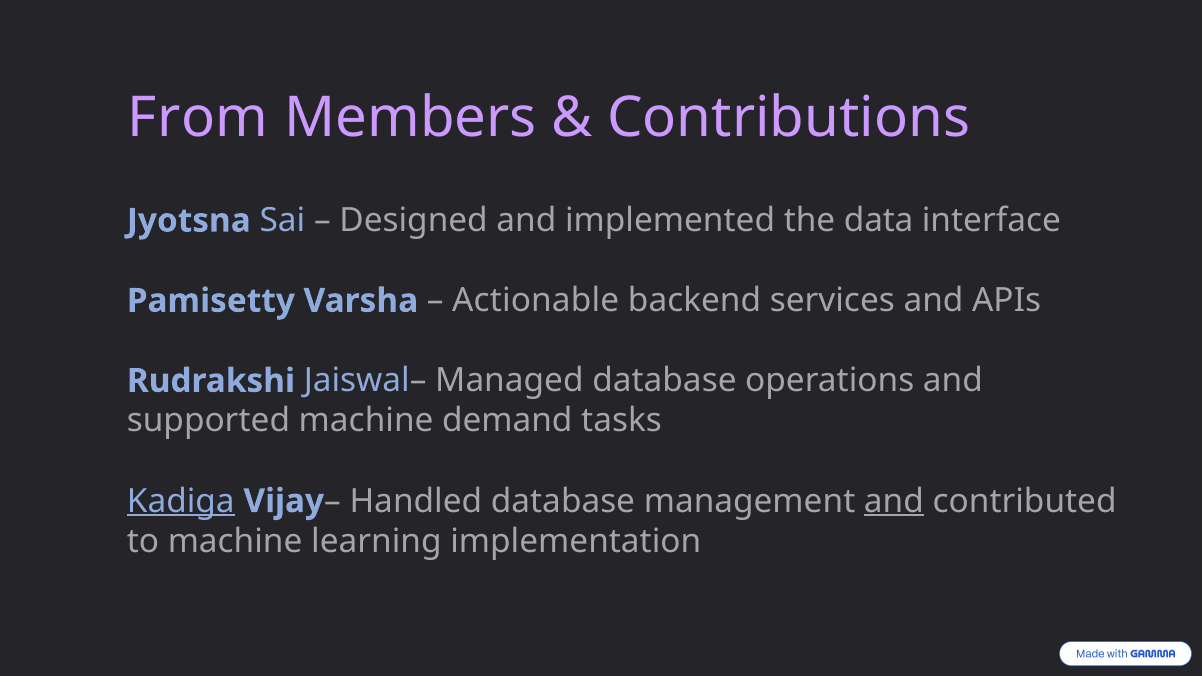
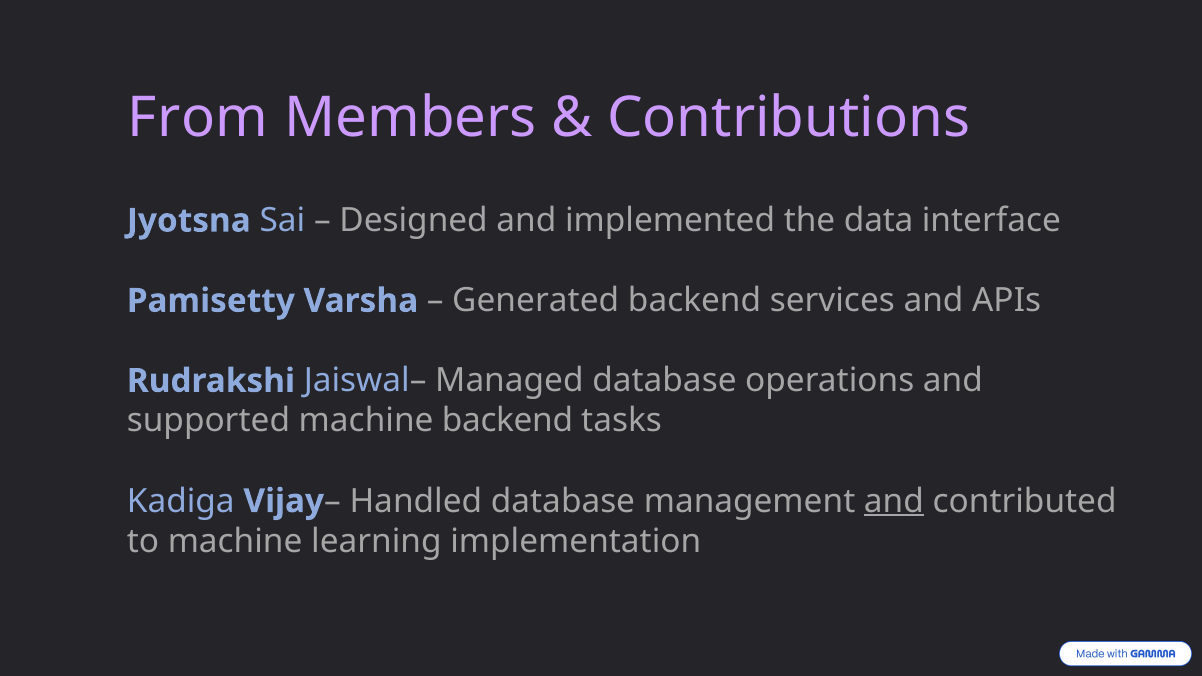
Actionable: Actionable -> Generated (536, 301)
machine demand: demand -> backend (507, 421)
Kadiga underline: present -> none (181, 501)
